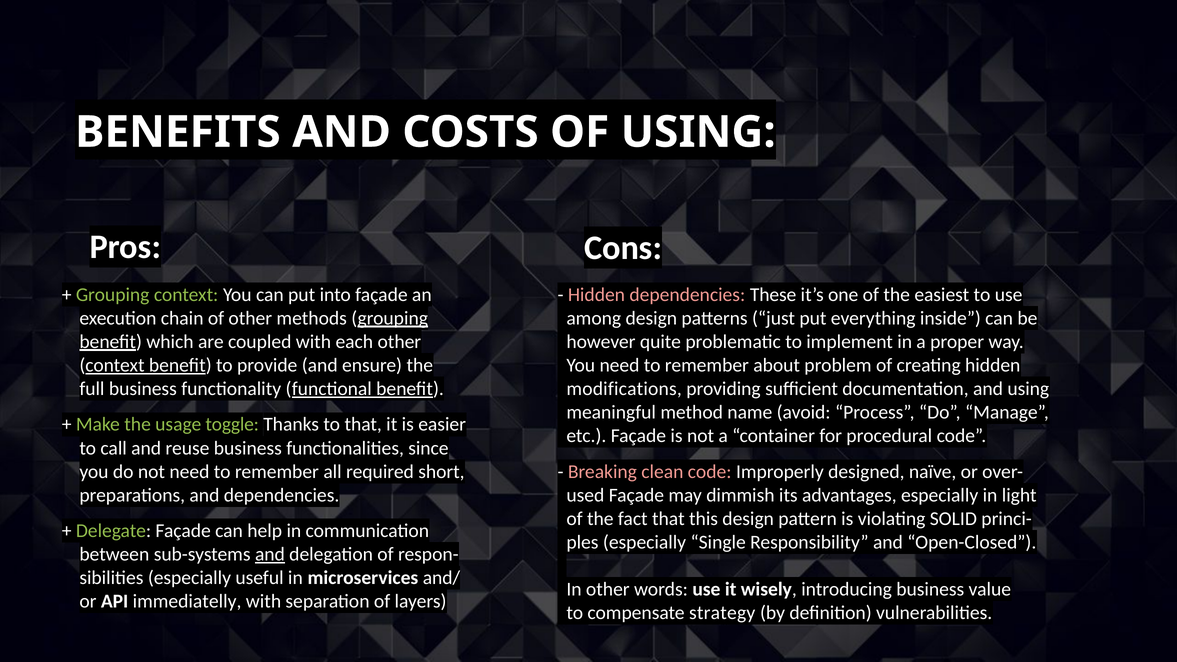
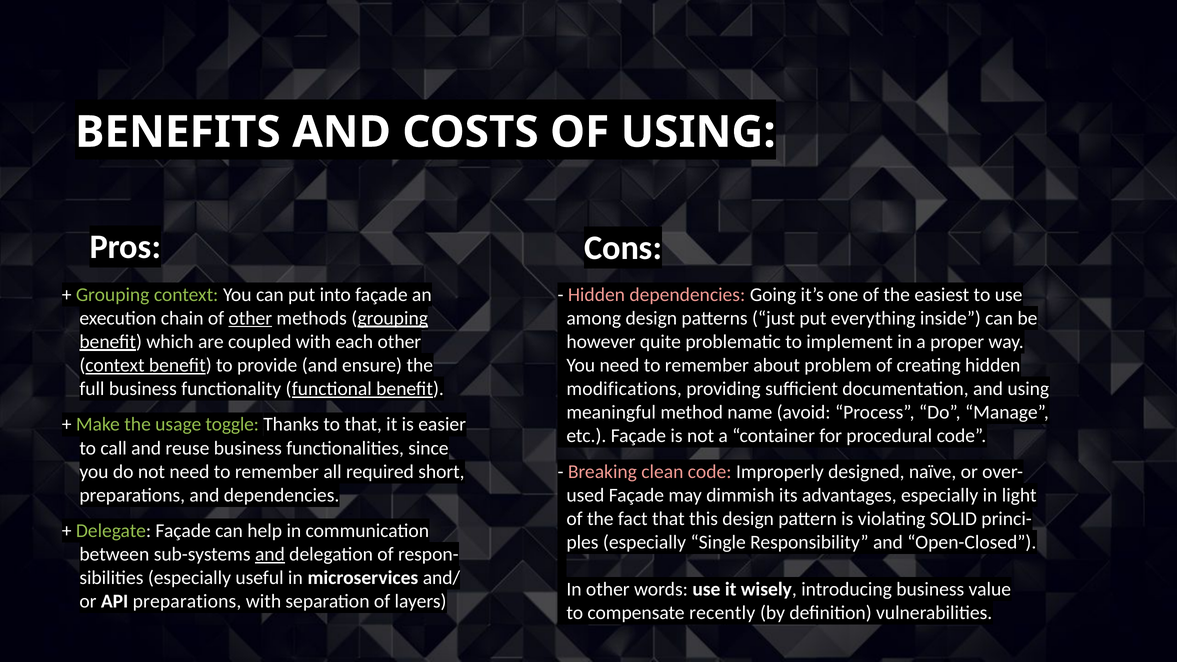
These: These -> Going (773, 295)
other underline: none -> present (250, 318)
API immediatelly: immediatelly -> preparations (187, 602)
strategy: strategy -> recently (722, 613)
